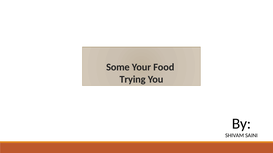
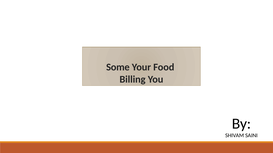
Trying: Trying -> Billing (133, 80)
